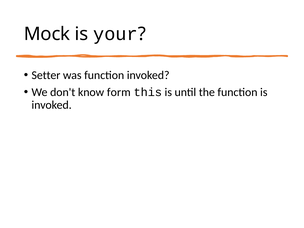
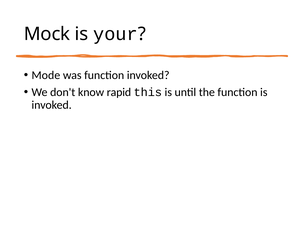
Setter: Setter -> Mode (46, 75)
form: form -> rapid (119, 92)
